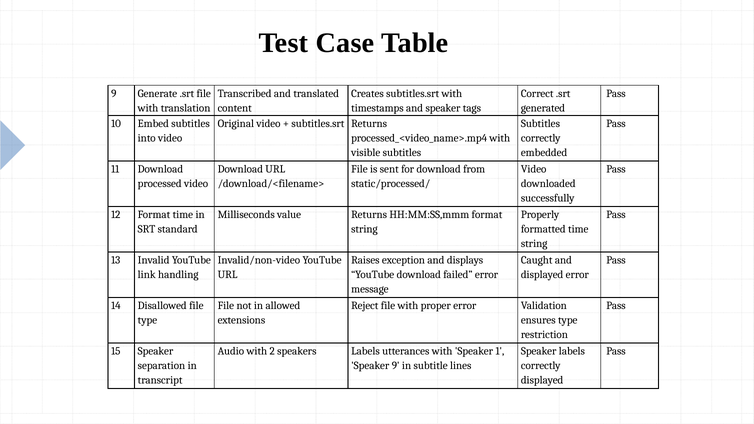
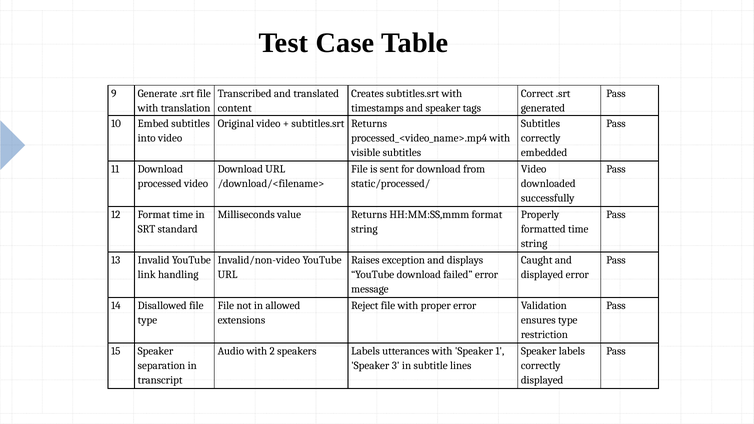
Speaker 9: 9 -> 3 (396, 366)
